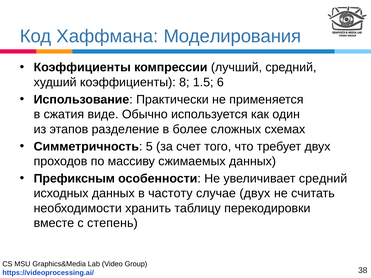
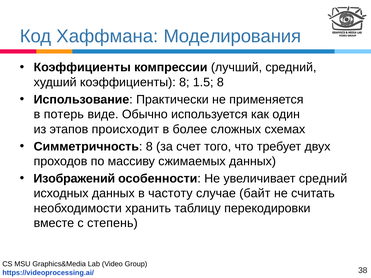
1.5 6: 6 -> 8 (220, 82)
сжатия: сжатия -> потерь (64, 114)
разделение: разделение -> происходит (125, 129)
Симметричность 5: 5 -> 8 (149, 147)
Префиксным: Префиксным -> Изображений (74, 179)
случае двух: двух -> байт (255, 194)
